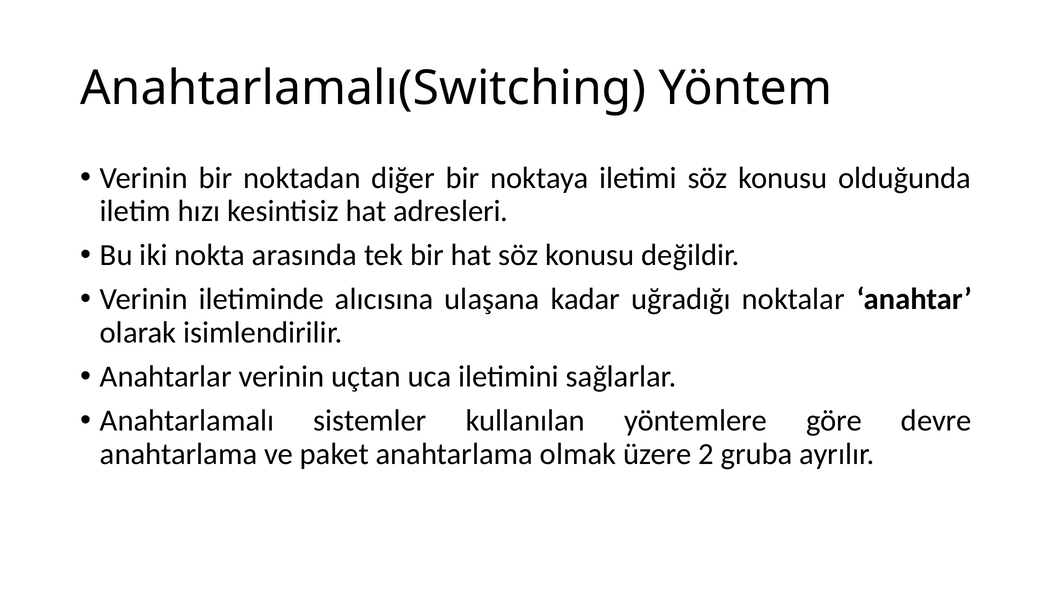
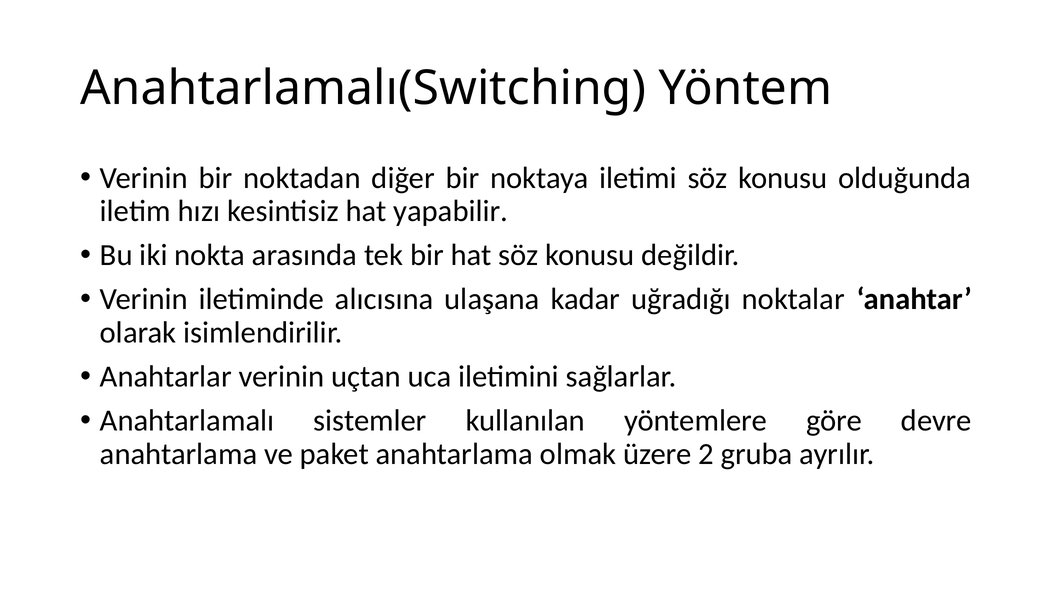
adresleri: adresleri -> yapabilir (451, 211)
